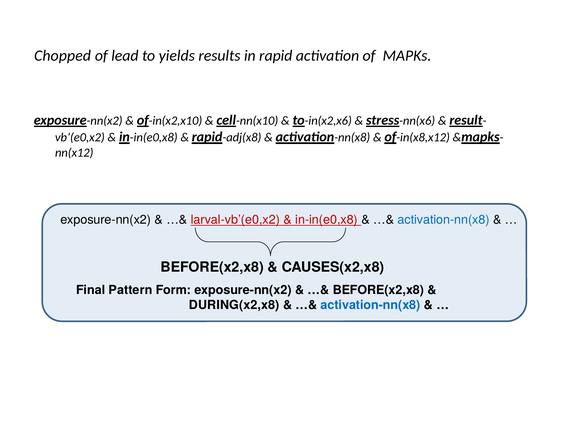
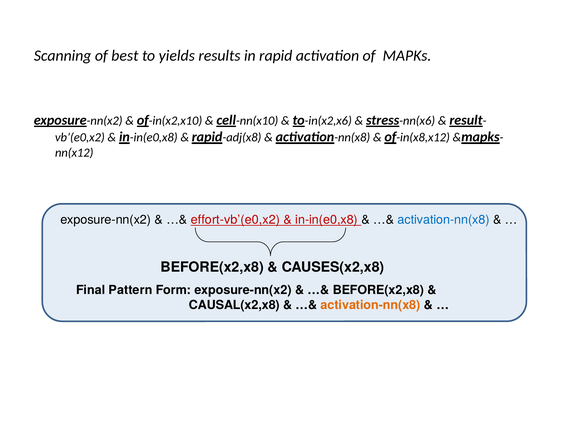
Chopped: Chopped -> Scanning (63, 56)
lead: lead -> best (125, 56)
larval-vb’(e0,x2: larval-vb’(e0,x2 -> effort-vb’(e0,x2 (235, 220)
DURING(x2,x8: DURING(x2,x8 -> CAUSAL(x2,x8 (234, 305)
activation-nn(x8 colour: blue -> orange (371, 305)
